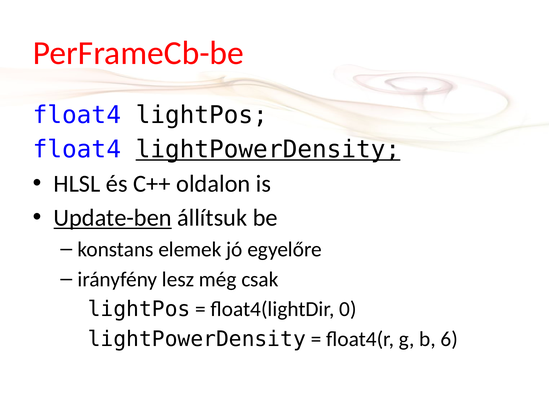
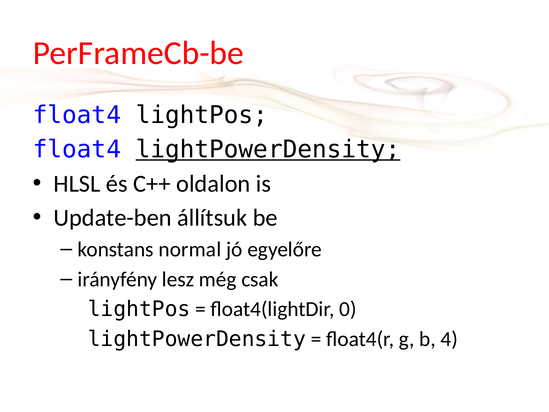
Update-ben underline: present -> none (113, 218)
elemek: elemek -> normal (190, 249)
6: 6 -> 4 (449, 339)
